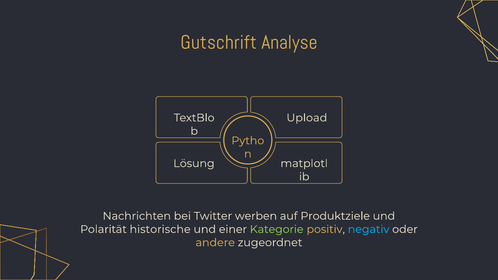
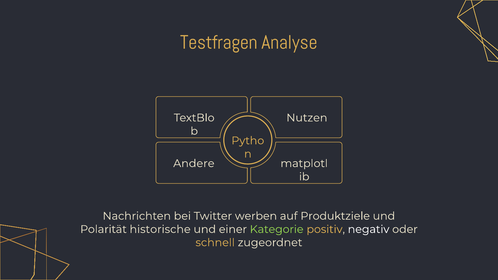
Gutschrift: Gutschrift -> Testfragen (219, 42)
Upload: Upload -> Nutzen (307, 118)
Lösung: Lösung -> Andere (194, 164)
negativ colour: light blue -> white (369, 229)
andere: andere -> schnell (215, 243)
